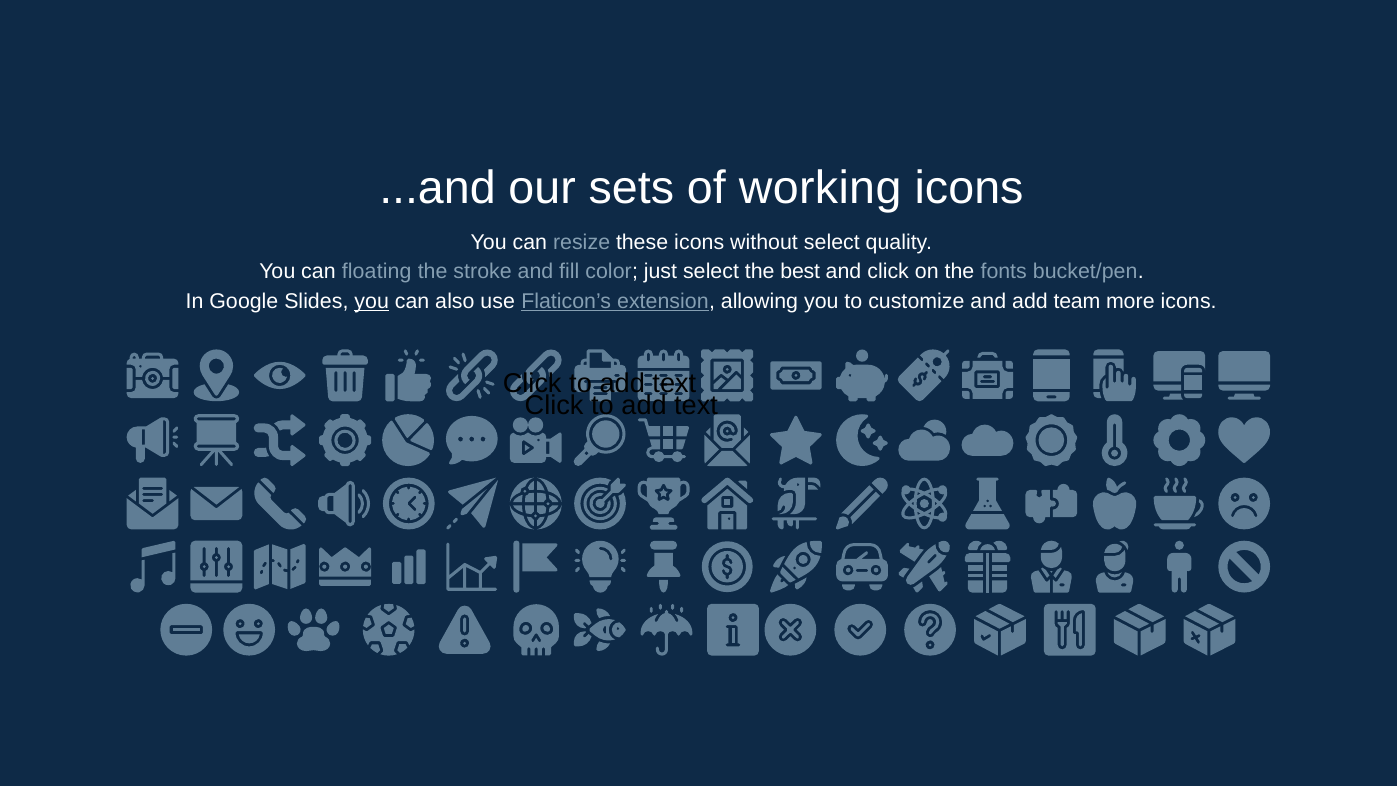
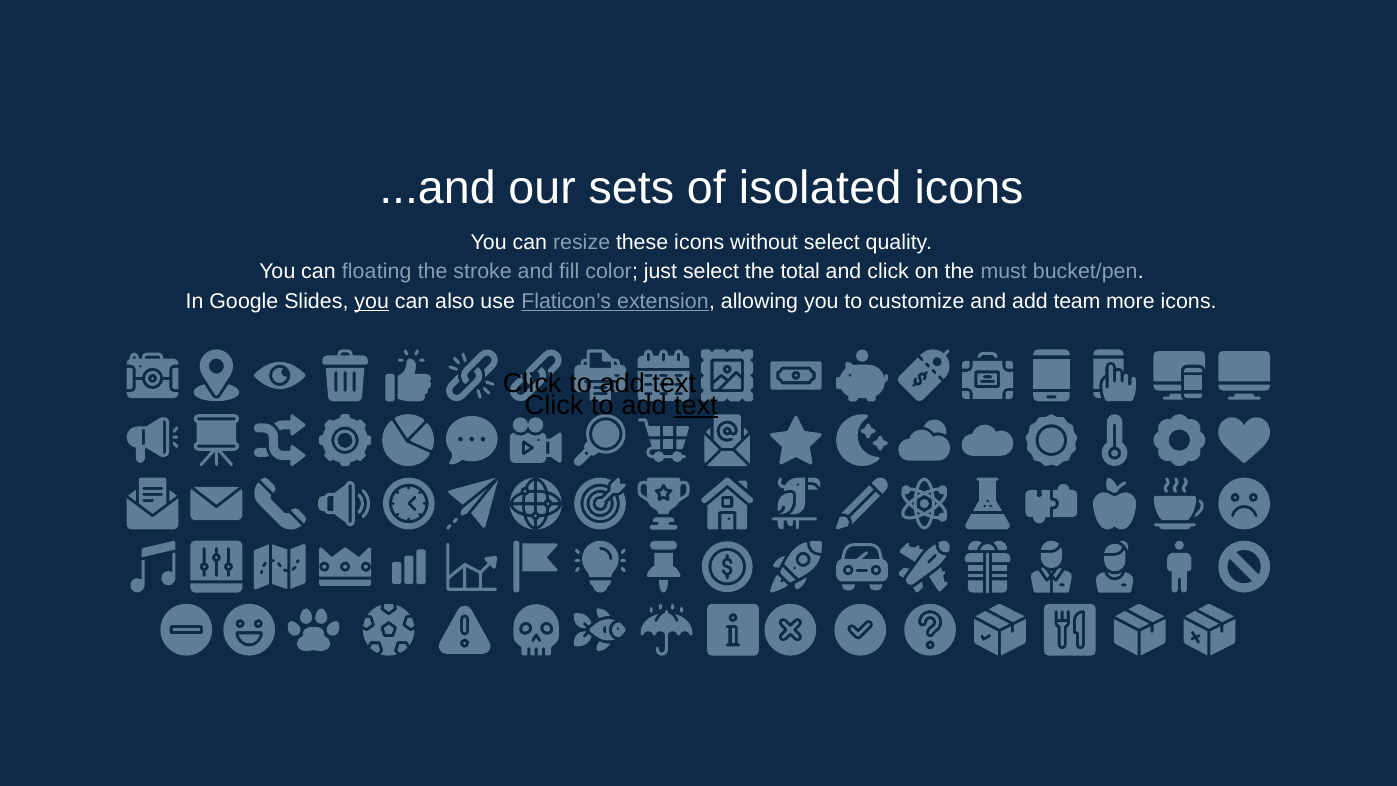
working: working -> isolated (820, 188)
best: best -> total (800, 271)
fonts: fonts -> must (1004, 271)
text underline: none -> present (696, 405)
